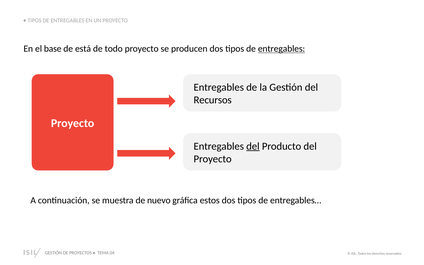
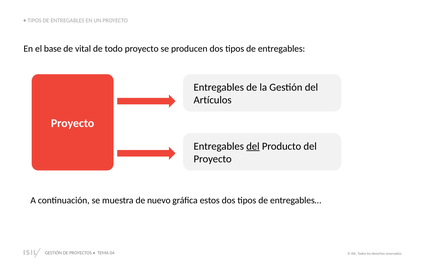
está: está -> vital (83, 49)
entregables underline: present -> none (282, 49)
Recursos: Recursos -> Artículos (213, 100)
